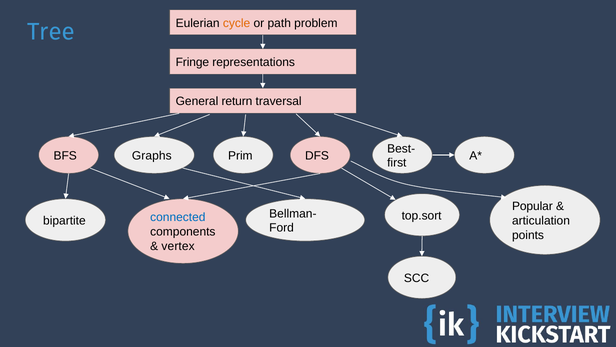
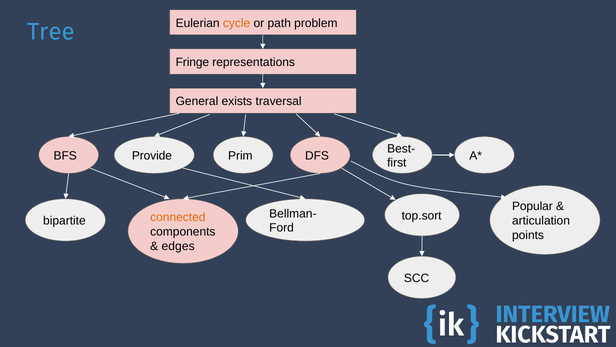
return: return -> exists (237, 101)
Graphs: Graphs -> Provide (152, 156)
connected colour: blue -> orange (178, 217)
vertex: vertex -> edges (178, 246)
